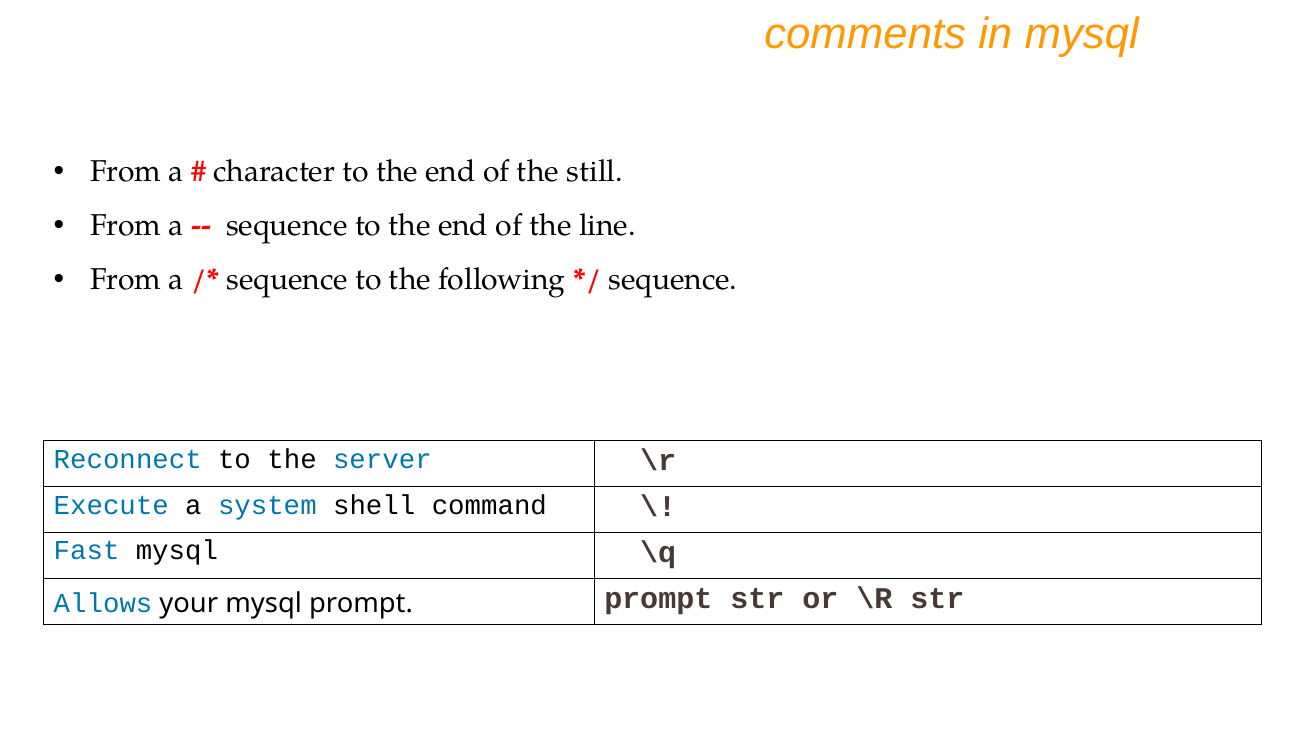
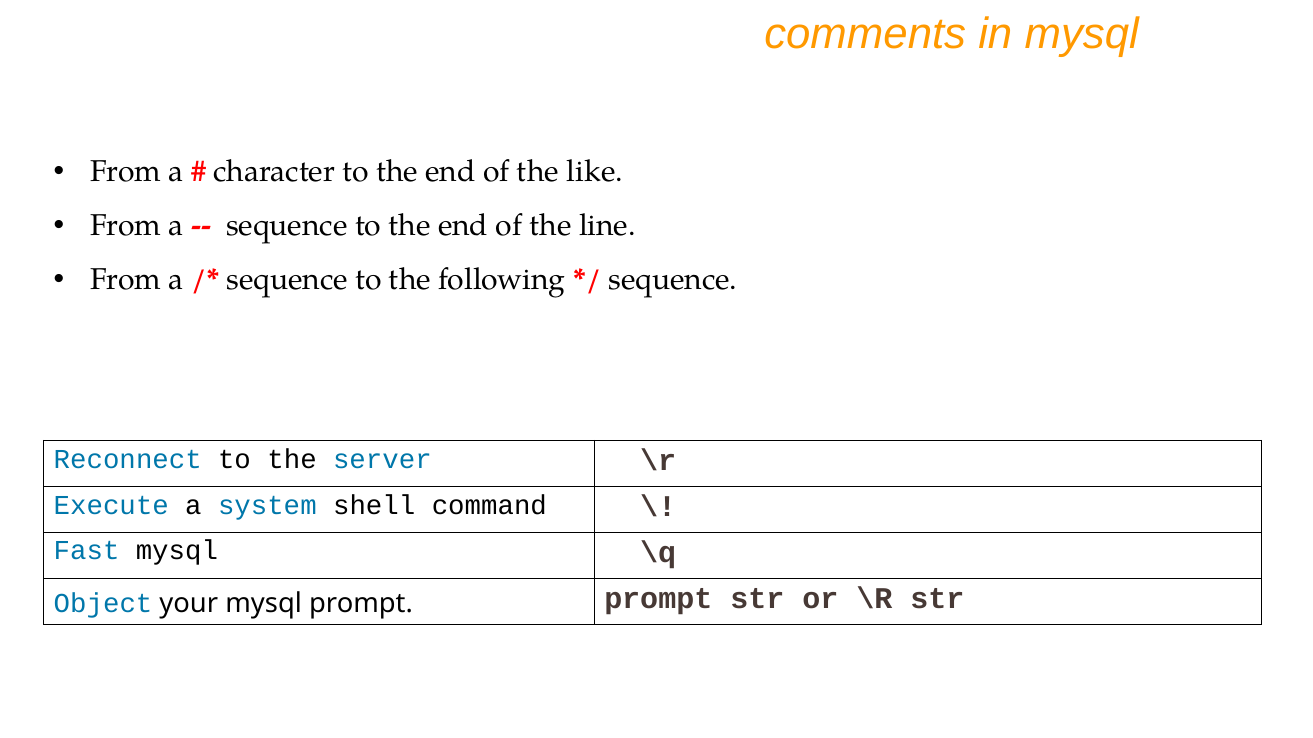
still: still -> like (595, 172)
Allows: Allows -> Object (103, 604)
